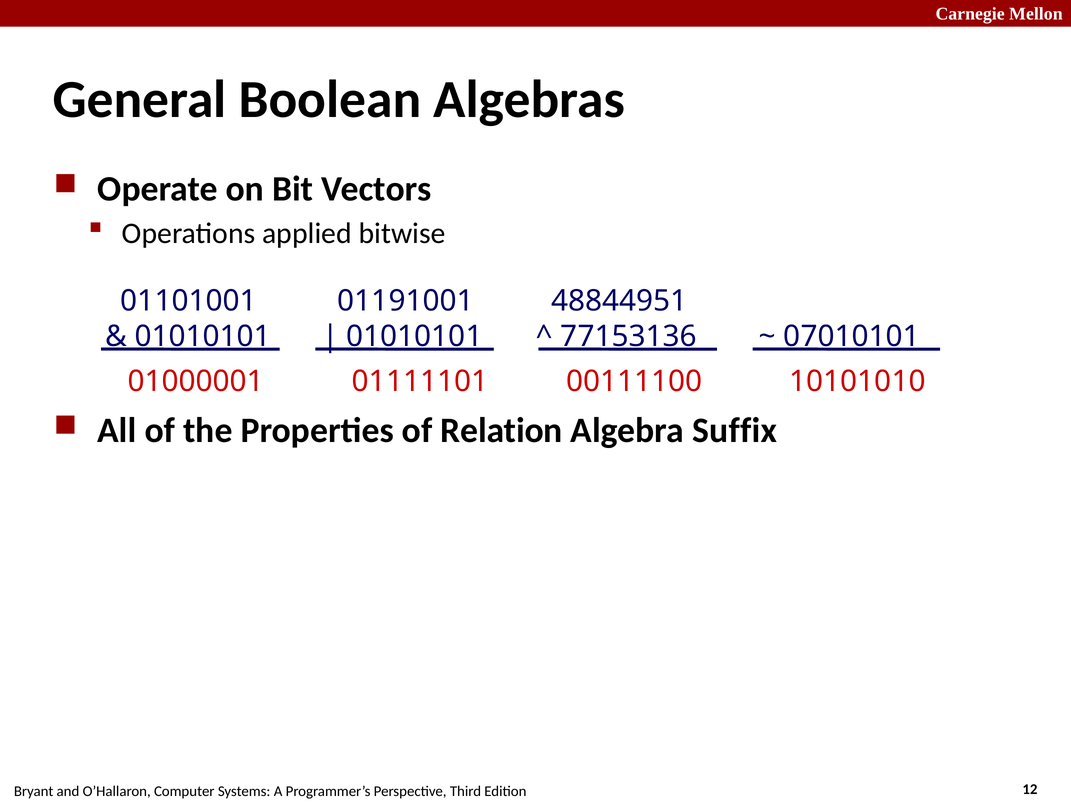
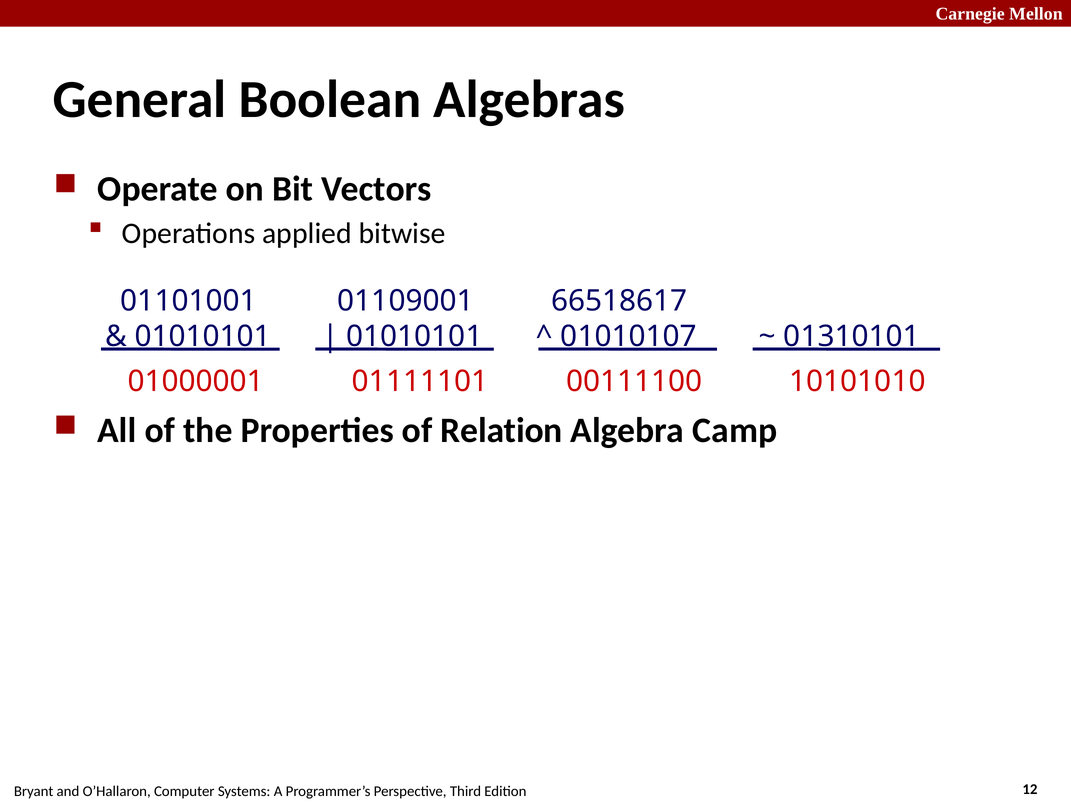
01191001: 01191001 -> 01109001 (406, 301)
48844951: 48844951 -> 66518617 (619, 301)
77153136: 77153136 -> 01010107 (629, 337)
07010101: 07010101 -> 01310101 (852, 337)
Suffix: Suffix -> Camp (735, 430)
